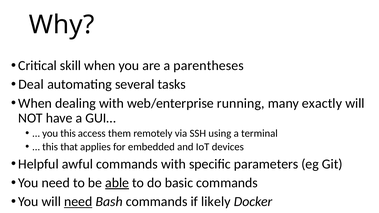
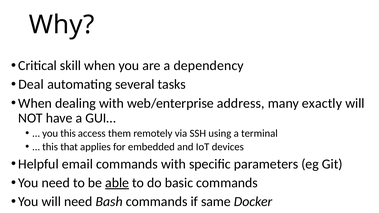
parentheses: parentheses -> dependency (209, 66)
running: running -> address (241, 103)
awful: awful -> email (77, 164)
need underline: present -> none (78, 202)
likely: likely -> same (216, 202)
